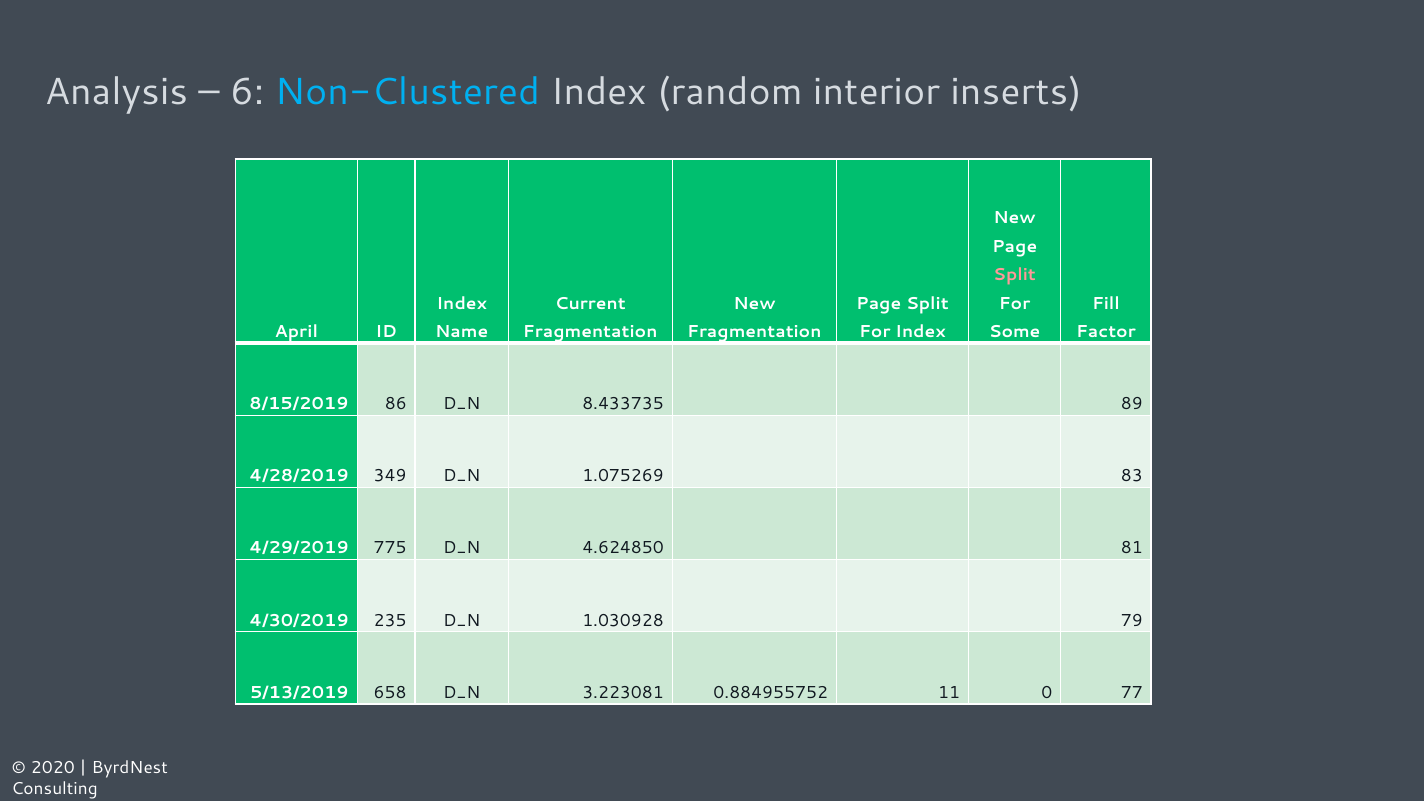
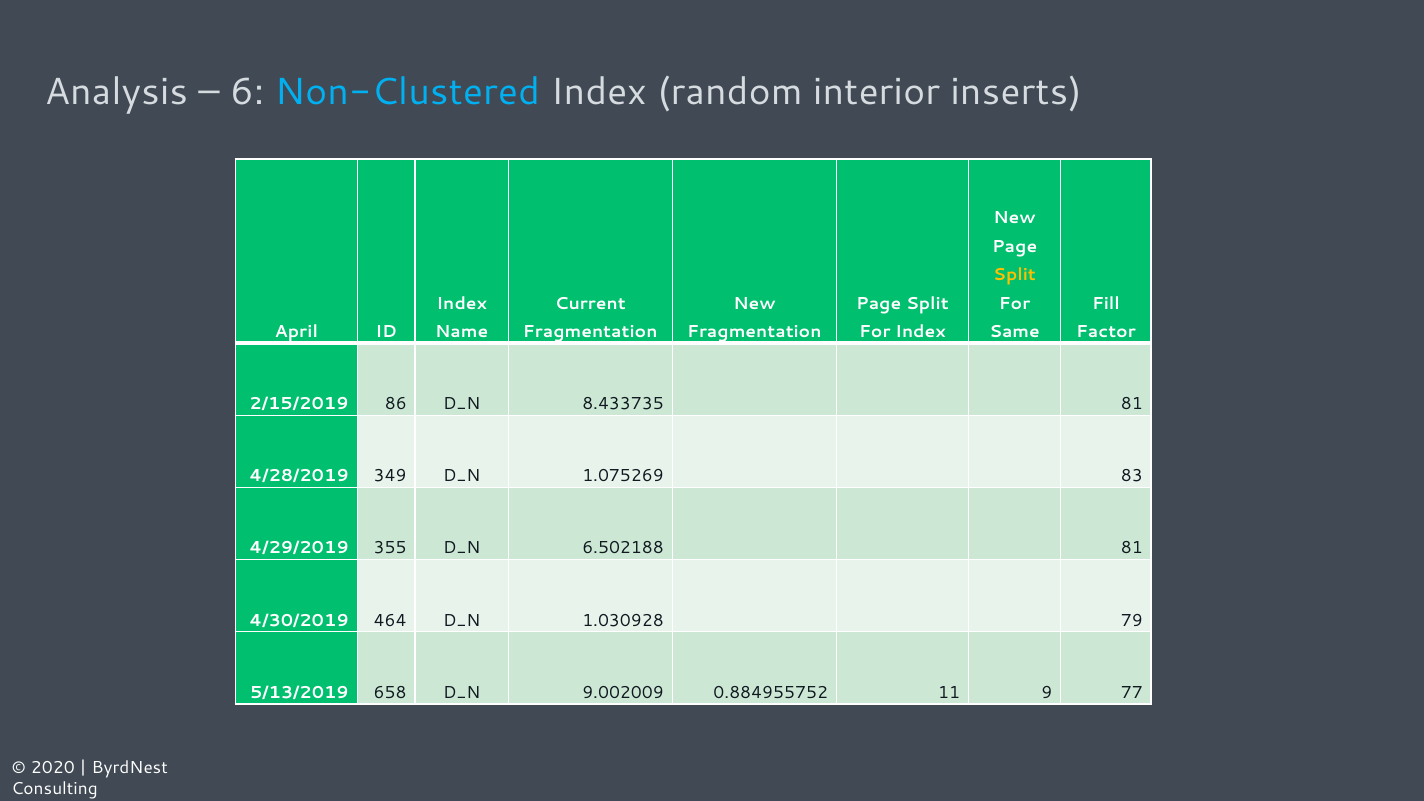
Split colour: pink -> yellow (1014, 275)
Some: Some -> Same (1015, 332)
8/15/2019: 8/15/2019 -> 2/15/2019 (299, 404)
8.433735 89: 89 -> 81 (1132, 404)
775: 775 -> 355 (390, 548)
4.624850: 4.624850 -> 6.502188 (623, 548)
235: 235 -> 464 (390, 620)
3.223081: 3.223081 -> 9.002009 (623, 693)
0: 0 -> 9 (1047, 693)
